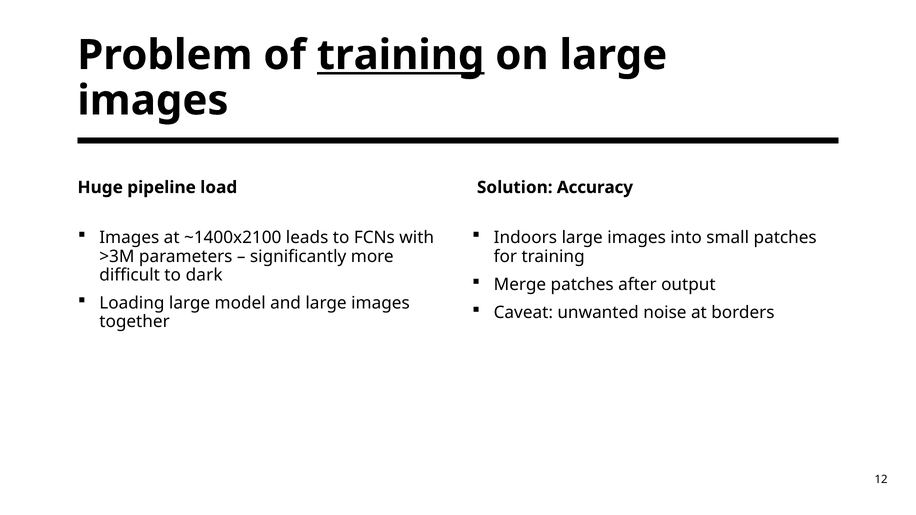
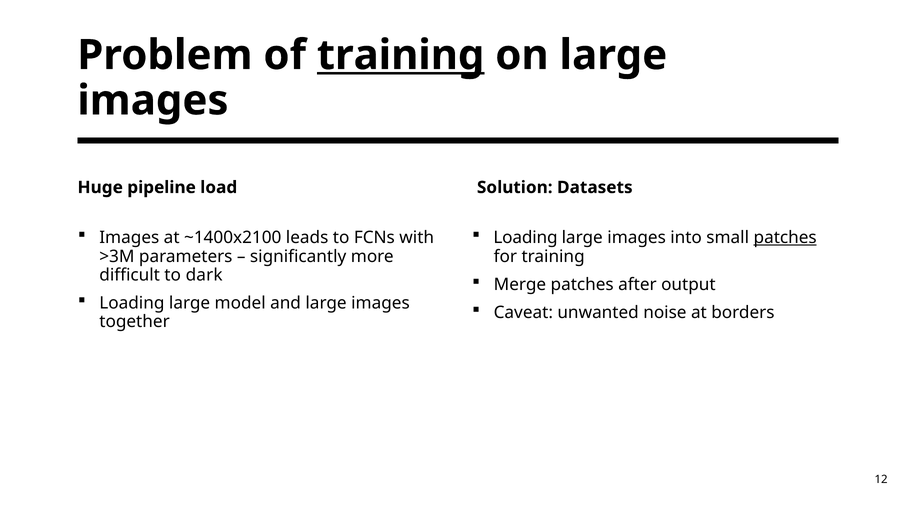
Accuracy: Accuracy -> Datasets (595, 188)
Indoors: Indoors -> Loading (525, 238)
patches underline: none -> present (785, 238)
